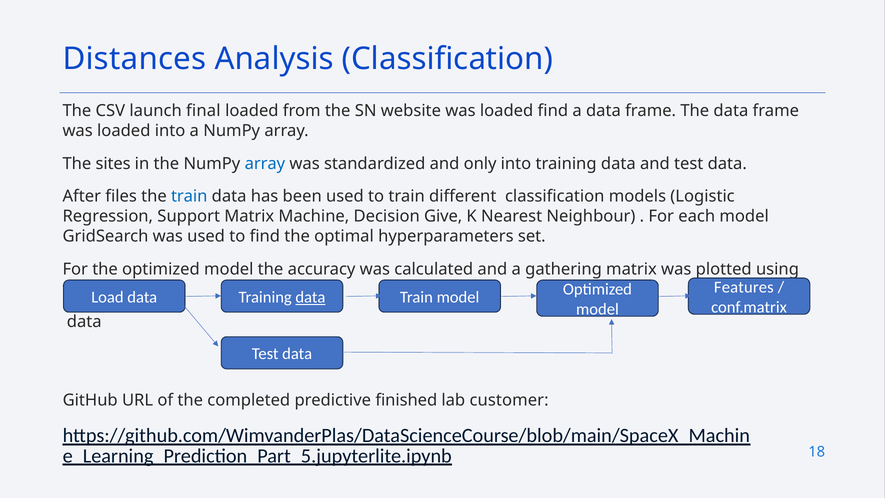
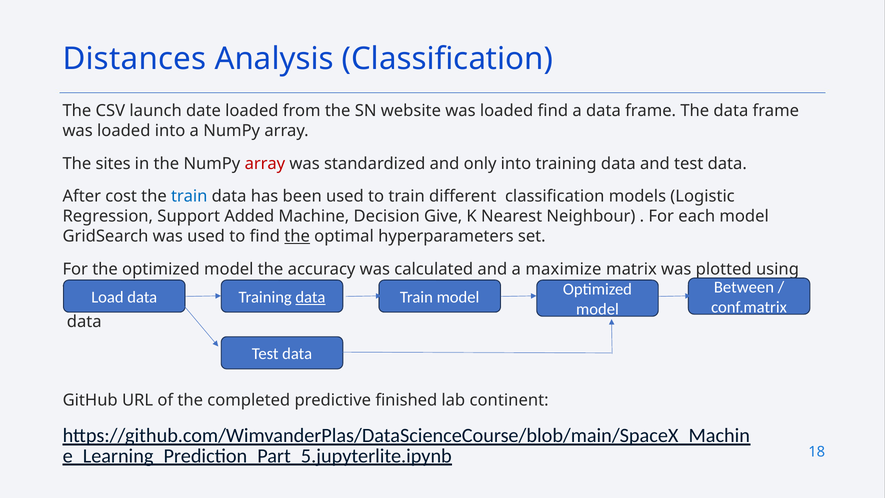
final: final -> date (203, 111)
array colour: blue -> red (265, 163)
files: files -> cost (121, 196)
Support Matrix: Matrix -> Added (249, 216)
the underline: none -> present (297, 236)
gathering: gathering -> maximize (563, 269)
Features: Features -> Between (744, 287)
customer: customer -> continent (509, 400)
